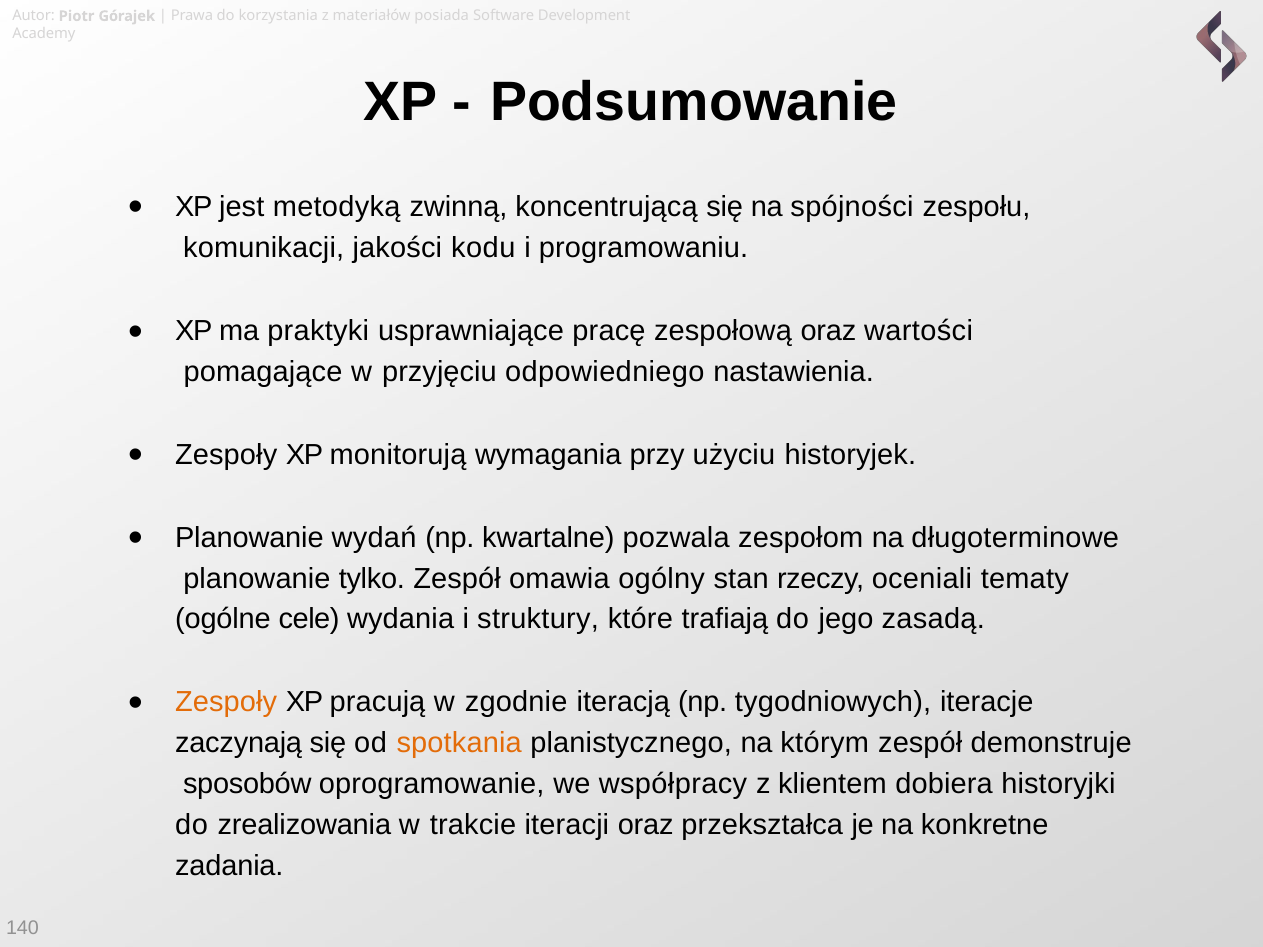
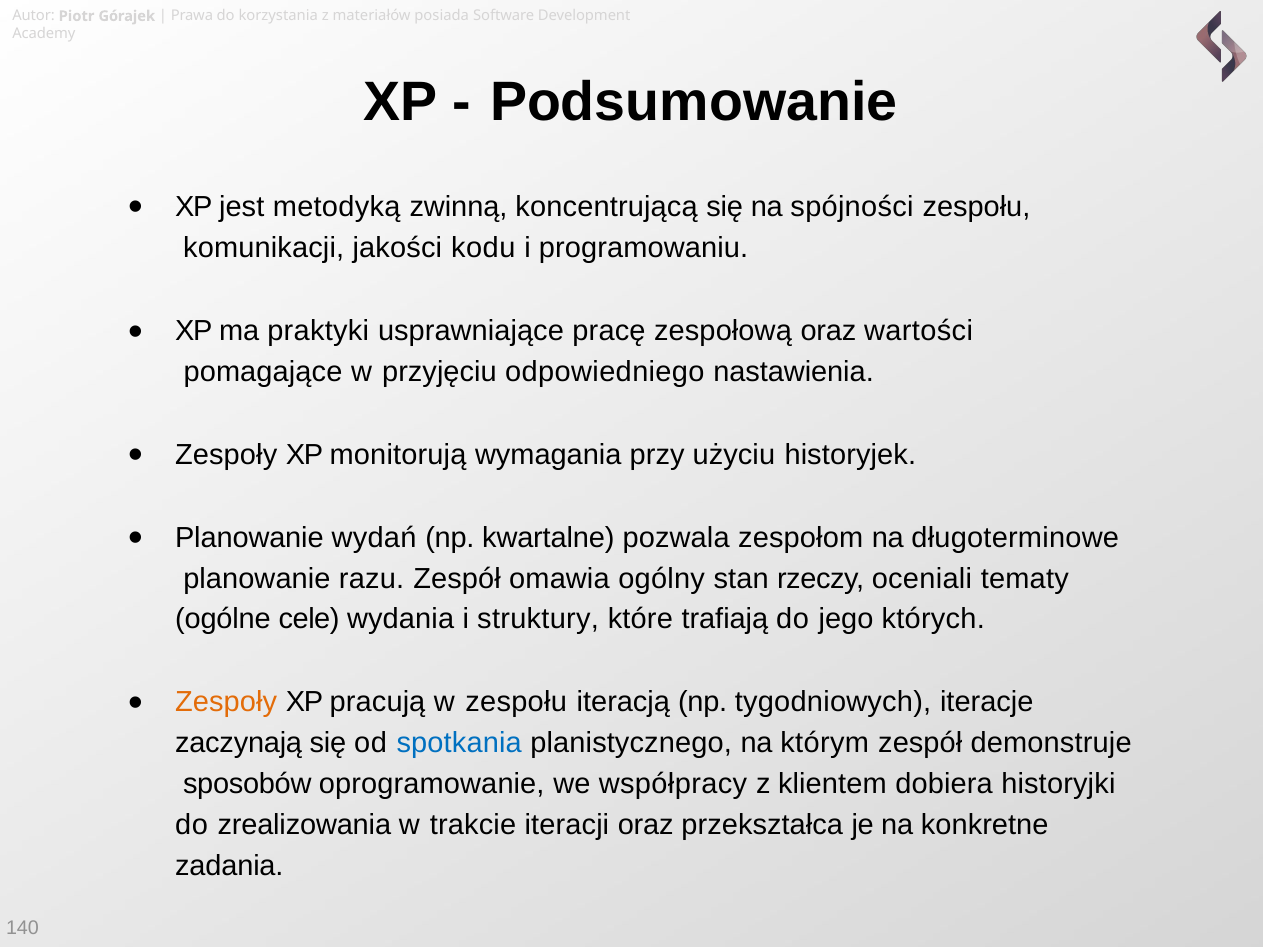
tylko: tylko -> razu (372, 579)
zasadą: zasadą -> których (933, 619)
w zgodnie: zgodnie -> zespołu (516, 702)
spotkania colour: orange -> blue (459, 743)
